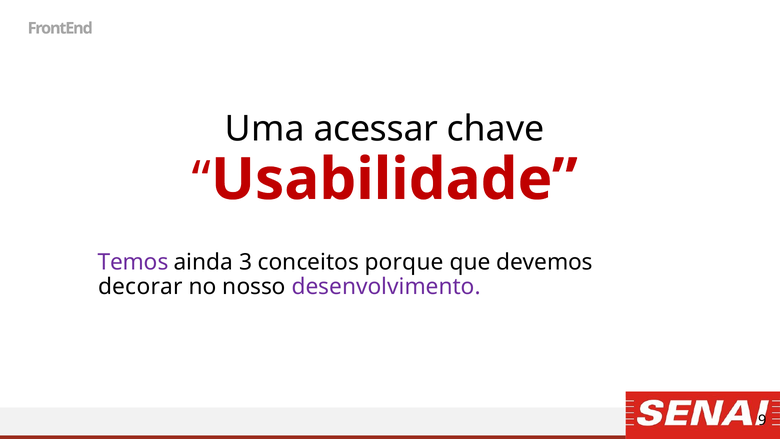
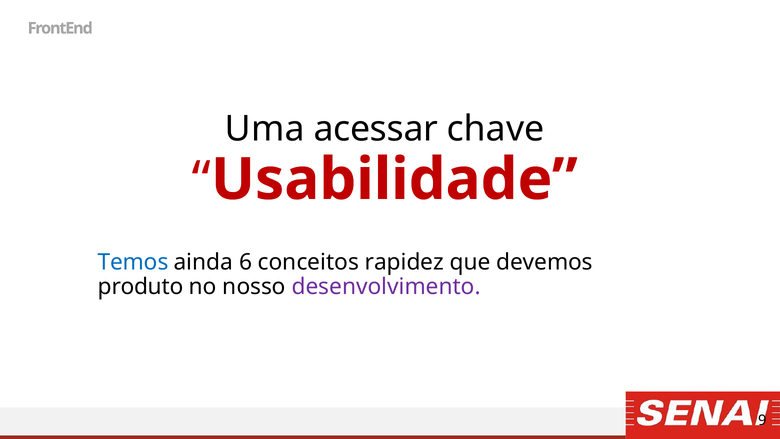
Temos colour: purple -> blue (133, 262)
3: 3 -> 6 (246, 262)
porque: porque -> rapidez (404, 262)
decorar: decorar -> produto (141, 287)
